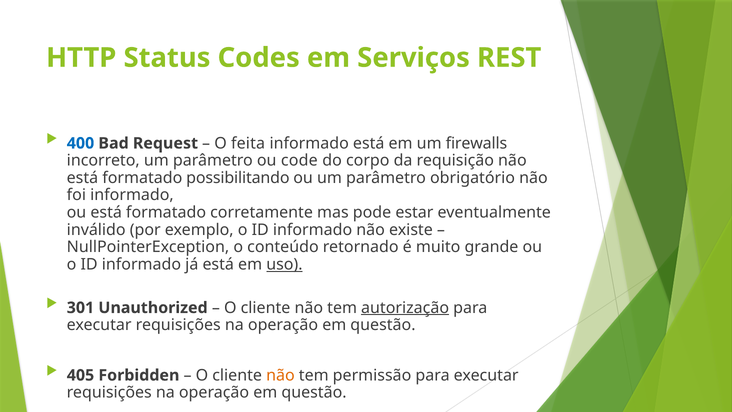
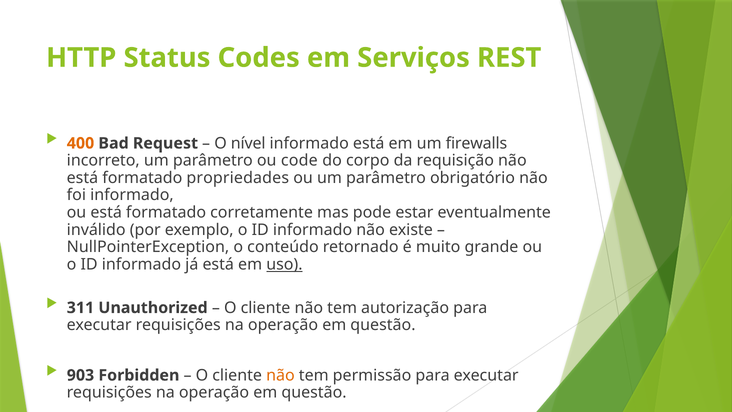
400 colour: blue -> orange (80, 143)
feita: feita -> nível (248, 143)
possibilitando: possibilitando -> propriedades (238, 178)
301: 301 -> 311 (80, 308)
autorização underline: present -> none (405, 308)
405: 405 -> 903 (80, 375)
